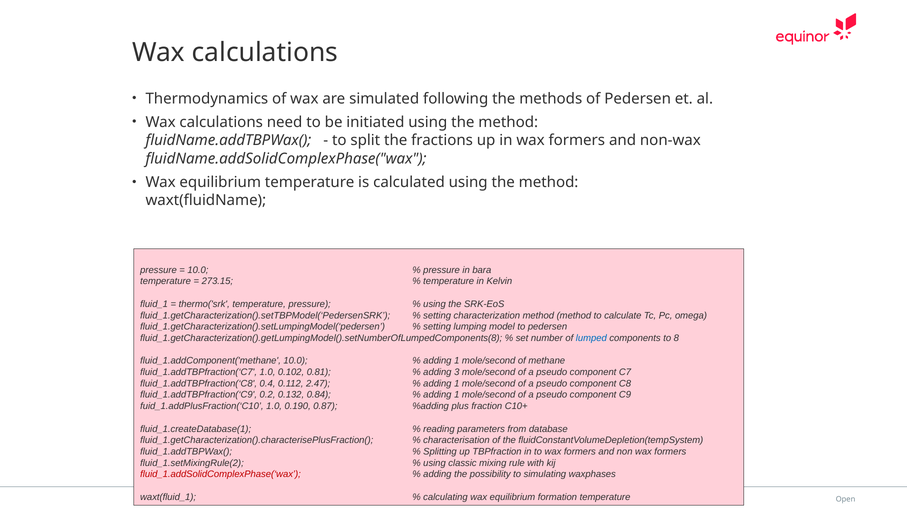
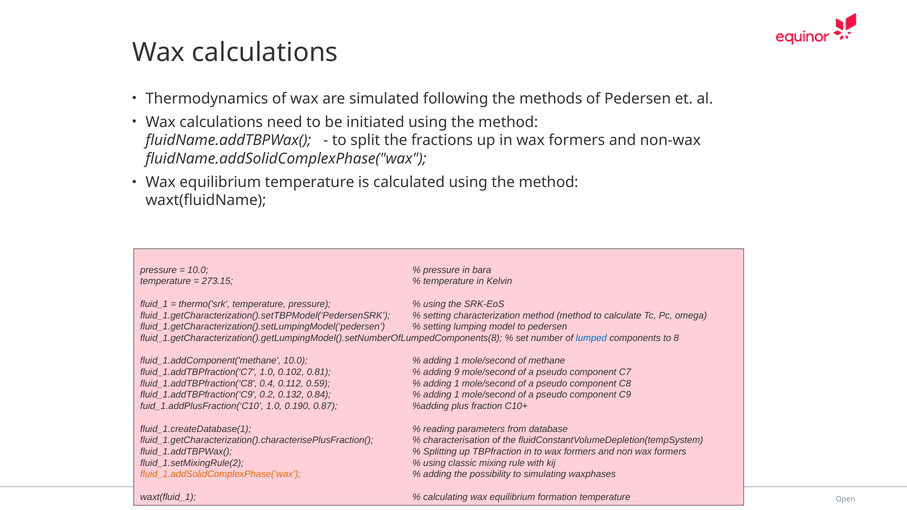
3: 3 -> 9 (457, 372)
2.47: 2.47 -> 0.59 (318, 384)
fluid_1.addSolidComplexPhase(‘wax colour: red -> orange (221, 474)
